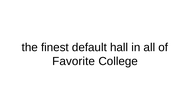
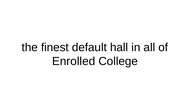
Favorite: Favorite -> Enrolled (74, 61)
